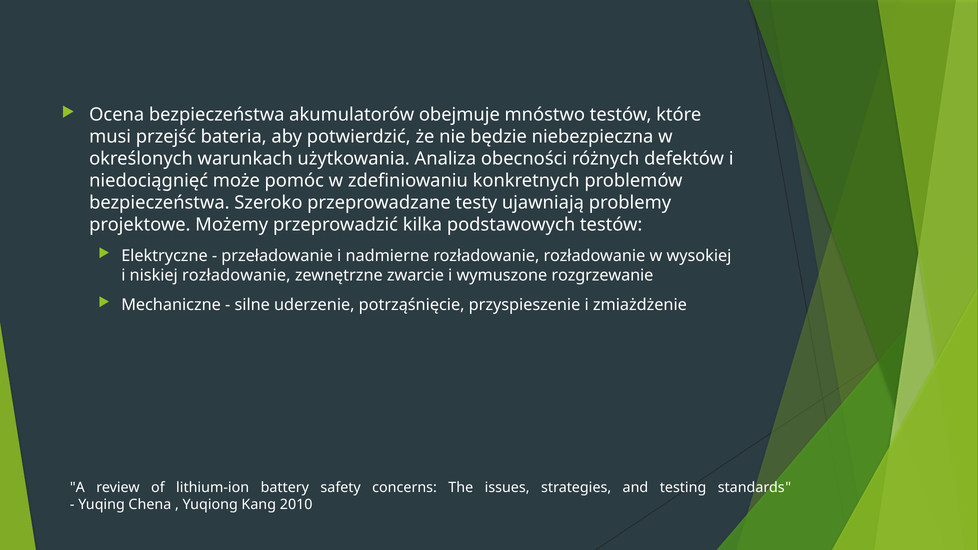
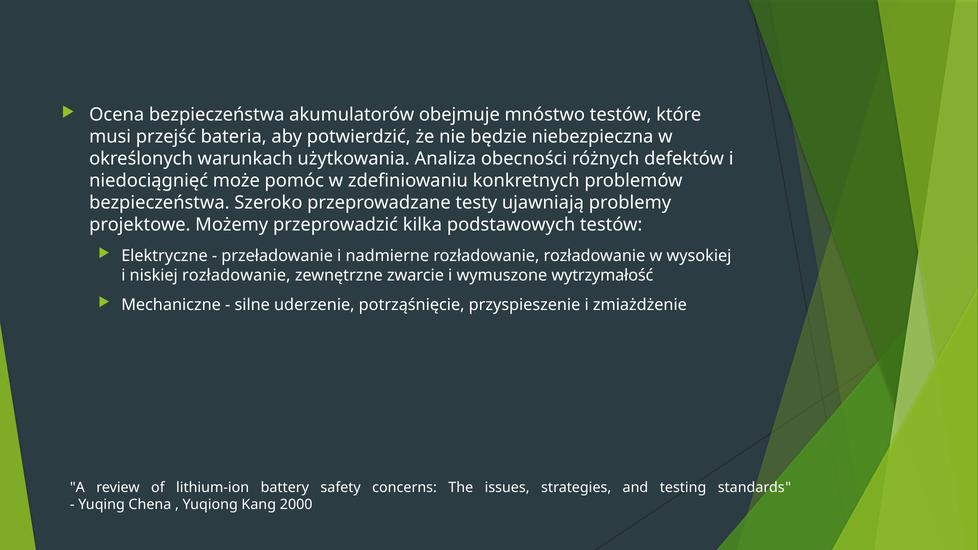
rozgrzewanie: rozgrzewanie -> wytrzymałość (602, 275)
2010: 2010 -> 2000 (296, 505)
